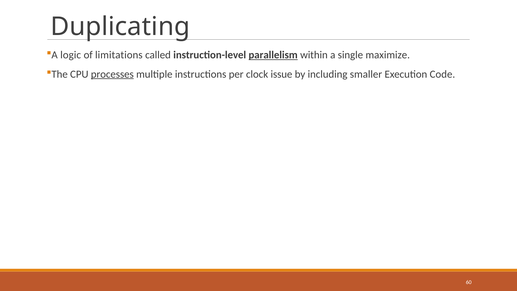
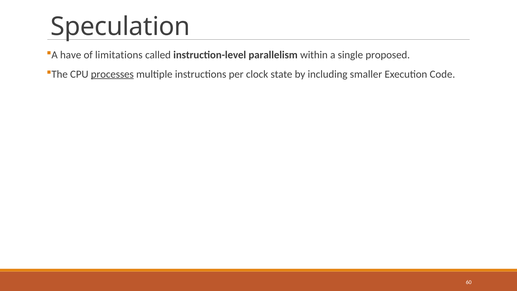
Duplicating: Duplicating -> Speculation (120, 27)
logic: logic -> have (71, 55)
parallelism underline: present -> none (273, 55)
maximize: maximize -> proposed (388, 55)
issue: issue -> state (281, 74)
